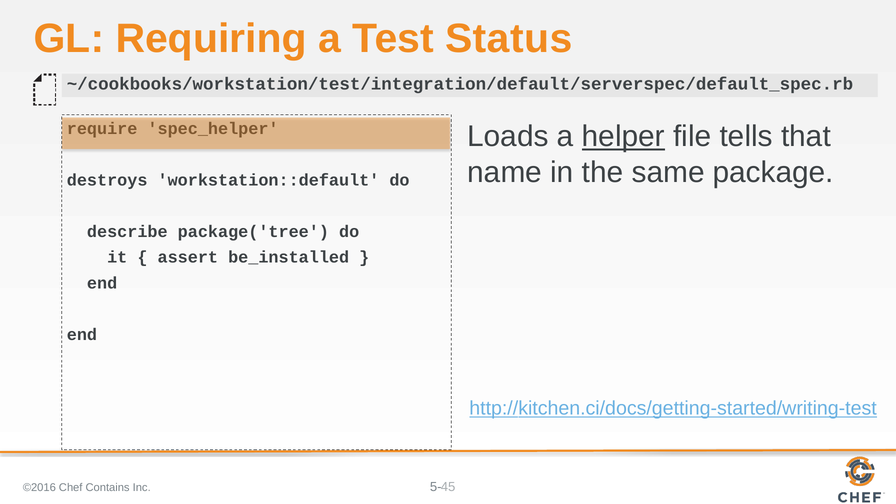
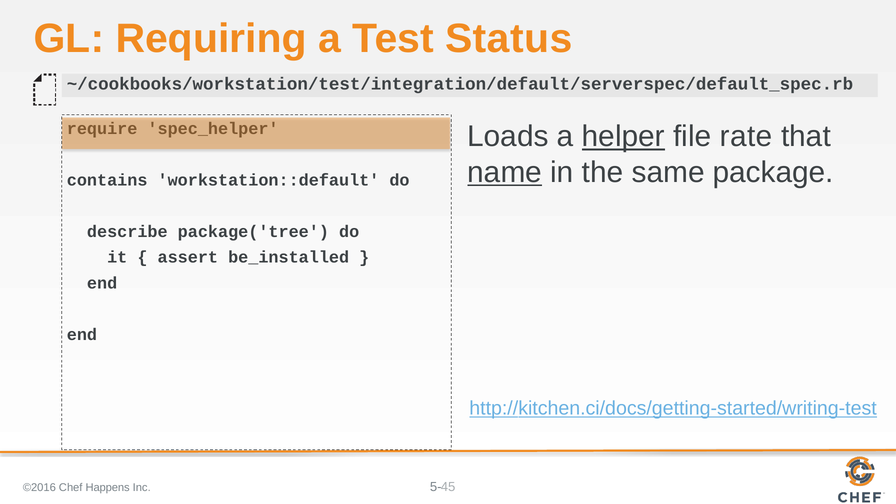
tells: tells -> rate (746, 137)
name underline: none -> present (505, 172)
destroys: destroys -> contains (107, 180)
Contains: Contains -> Happens (108, 488)
